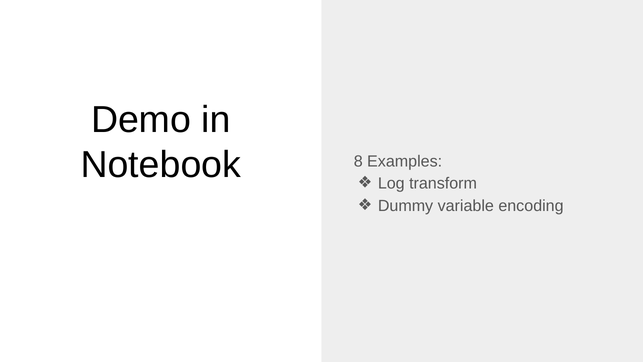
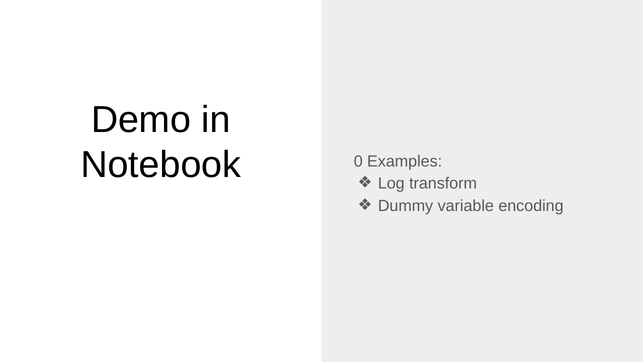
8: 8 -> 0 (358, 161)
